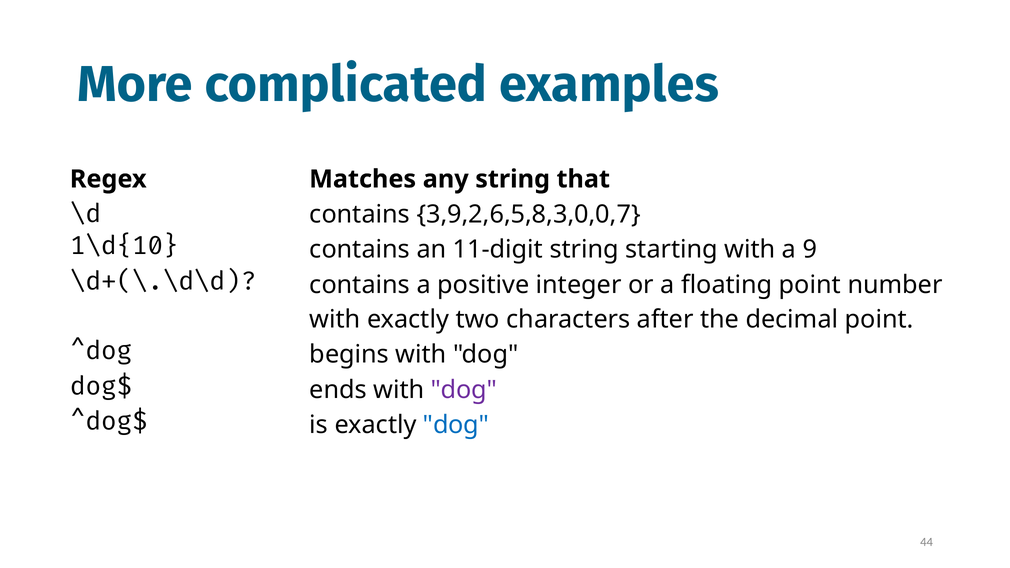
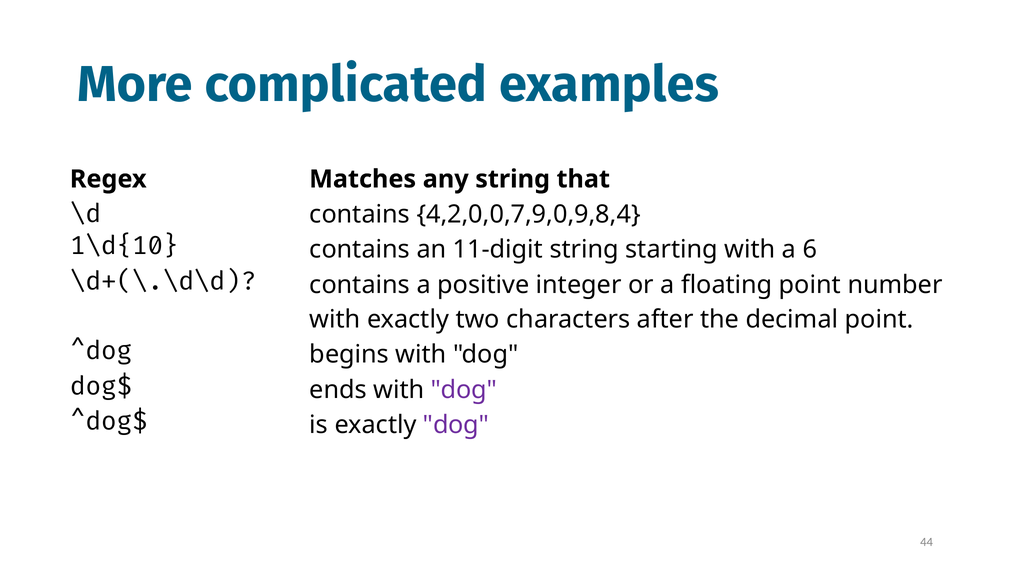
3,9,2,6,5,8,3,0,0,7: 3,9,2,6,5,8,3,0,0,7 -> 4,2,0,0,7,9,0,9,8,4 (529, 214)
9: 9 -> 6 (810, 250)
dog colour: blue -> purple (456, 425)
